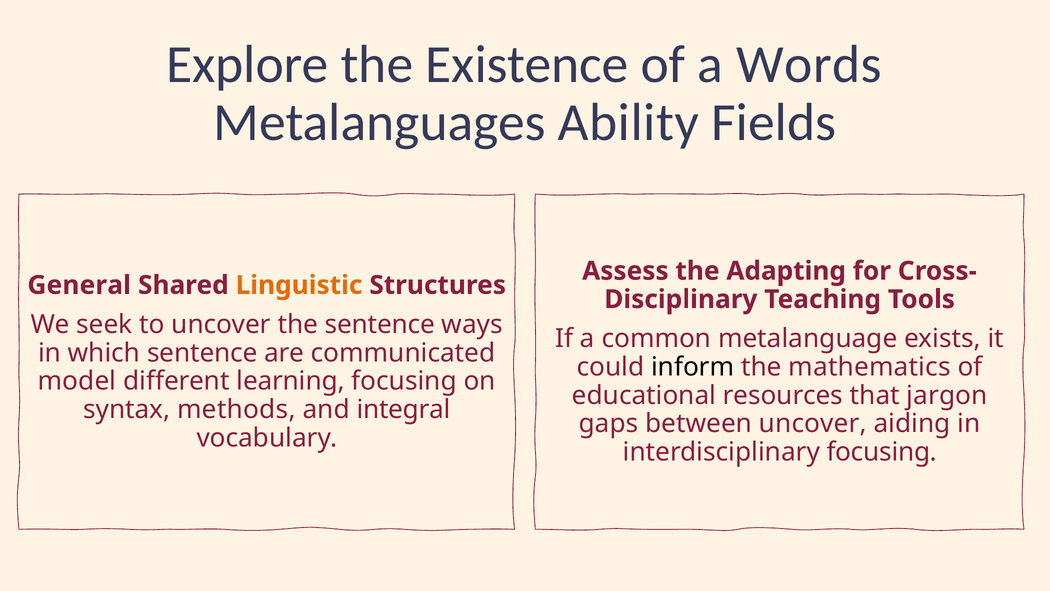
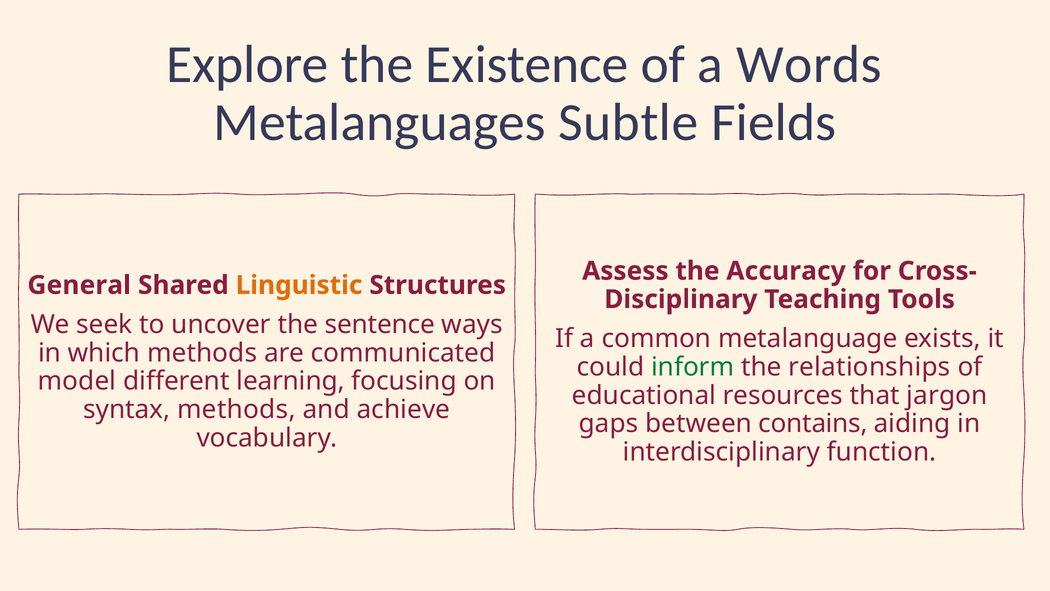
Ability: Ability -> Subtle (628, 122)
Adapting: Adapting -> Accuracy (786, 271)
which sentence: sentence -> methods (202, 353)
inform colour: black -> green (693, 367)
mathematics: mathematics -> relationships (869, 367)
integral: integral -> achieve (403, 409)
between uncover: uncover -> contains (813, 423)
interdisciplinary focusing: focusing -> function (882, 452)
